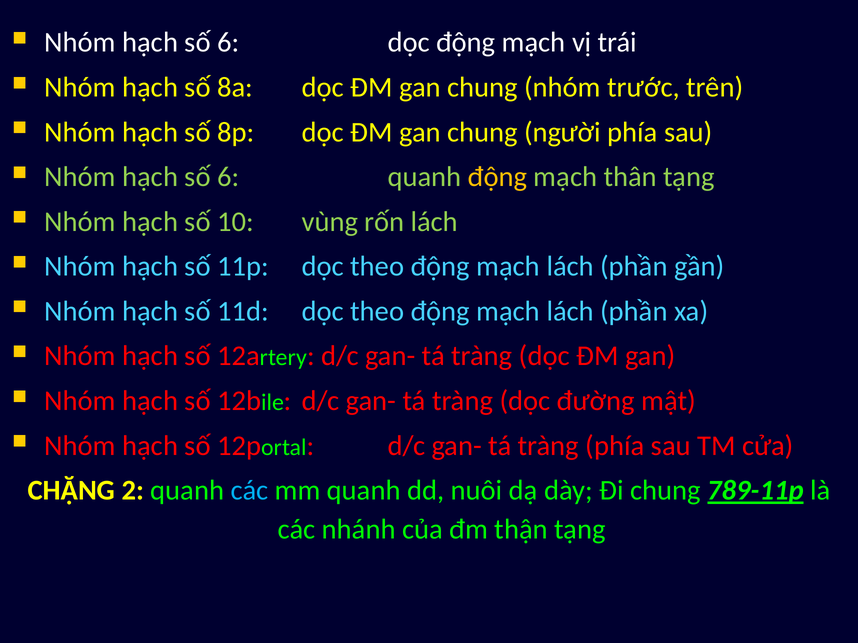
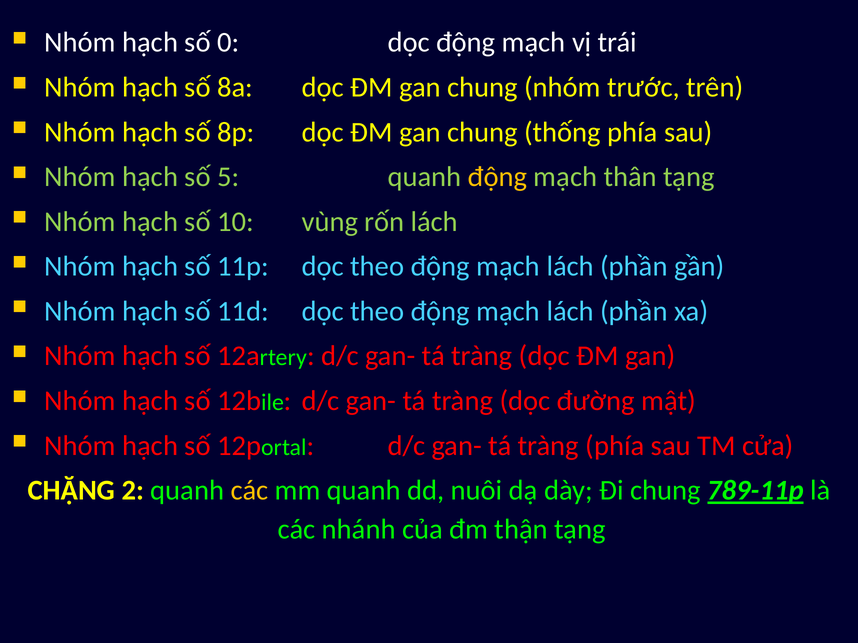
6: 6 -> 0 (228, 43)
người: người -> thống (562, 132)
6: 6 -> 5 (228, 177)
các colour: light blue -> yellow (249, 491)
